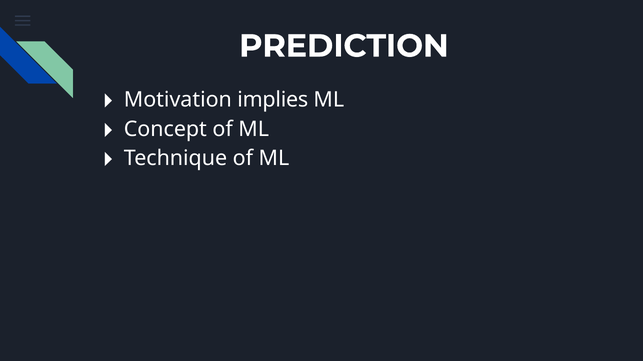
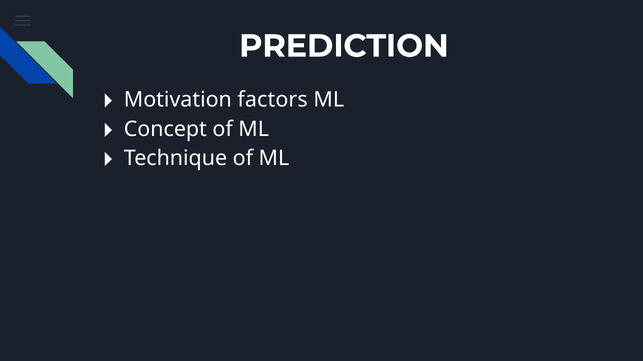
implies: implies -> factors (273, 100)
